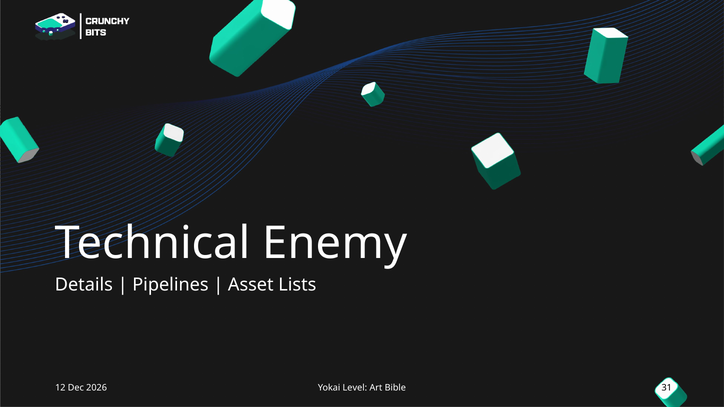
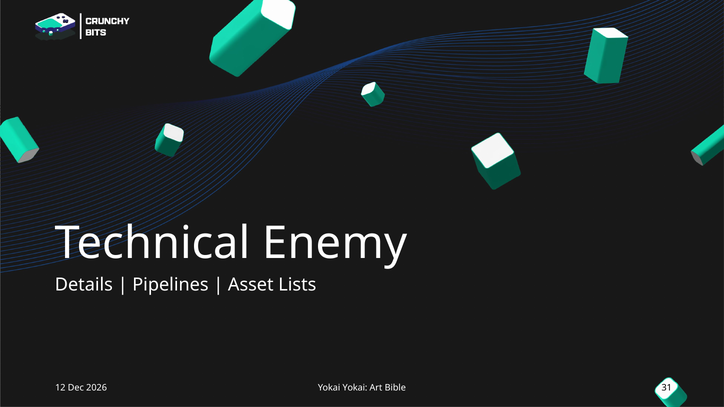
Yokai Level: Level -> Yokai (355, 388)
